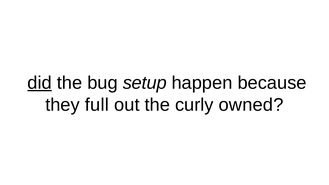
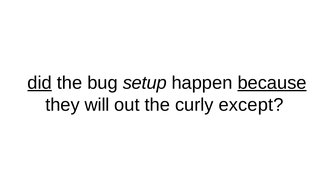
because underline: none -> present (272, 83)
full: full -> will (97, 105)
owned: owned -> except (251, 105)
